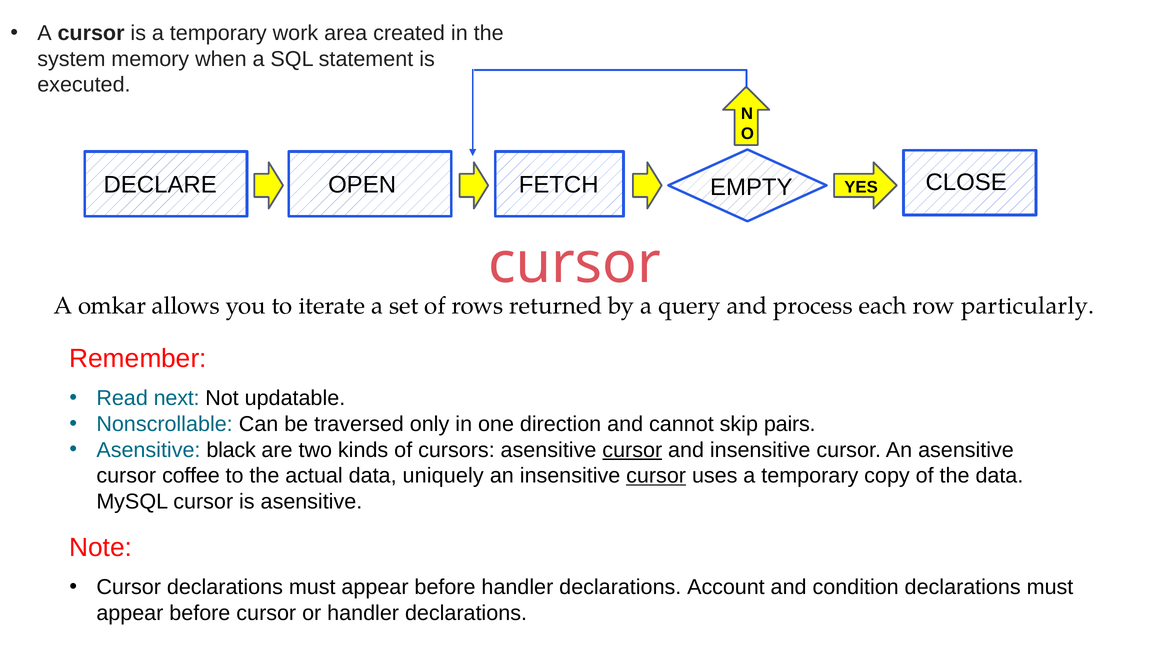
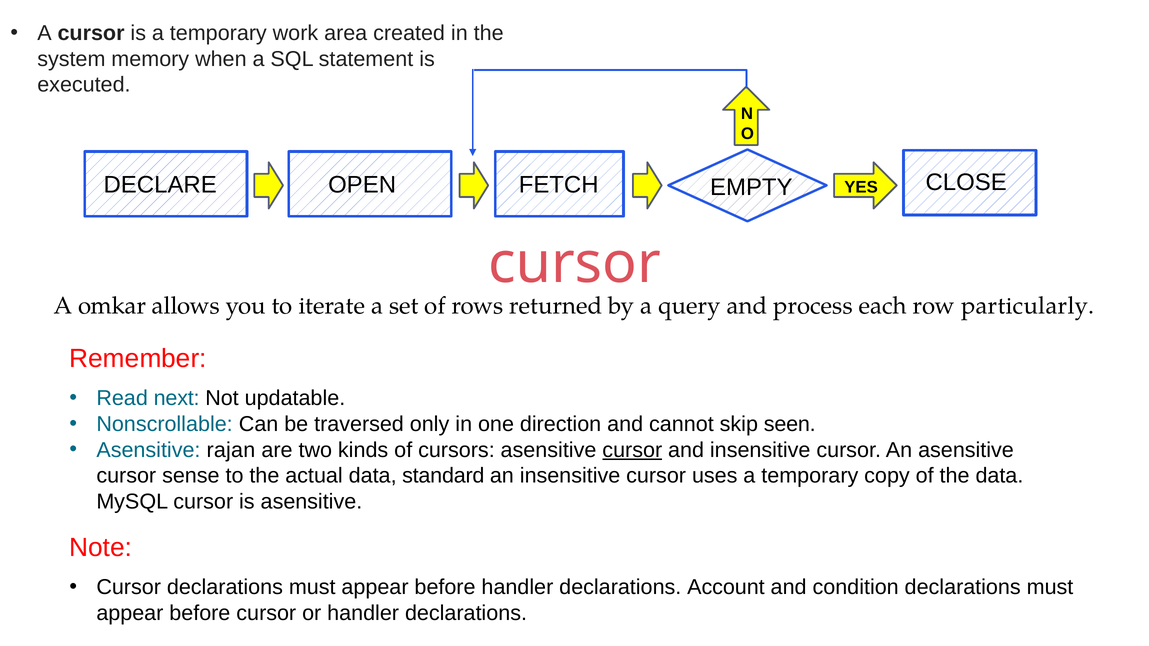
pairs: pairs -> seen (790, 424)
black: black -> rajan (231, 450)
coffee: coffee -> sense (191, 476)
uniquely: uniquely -> standard (443, 476)
cursor underline: present -> none (656, 476)
